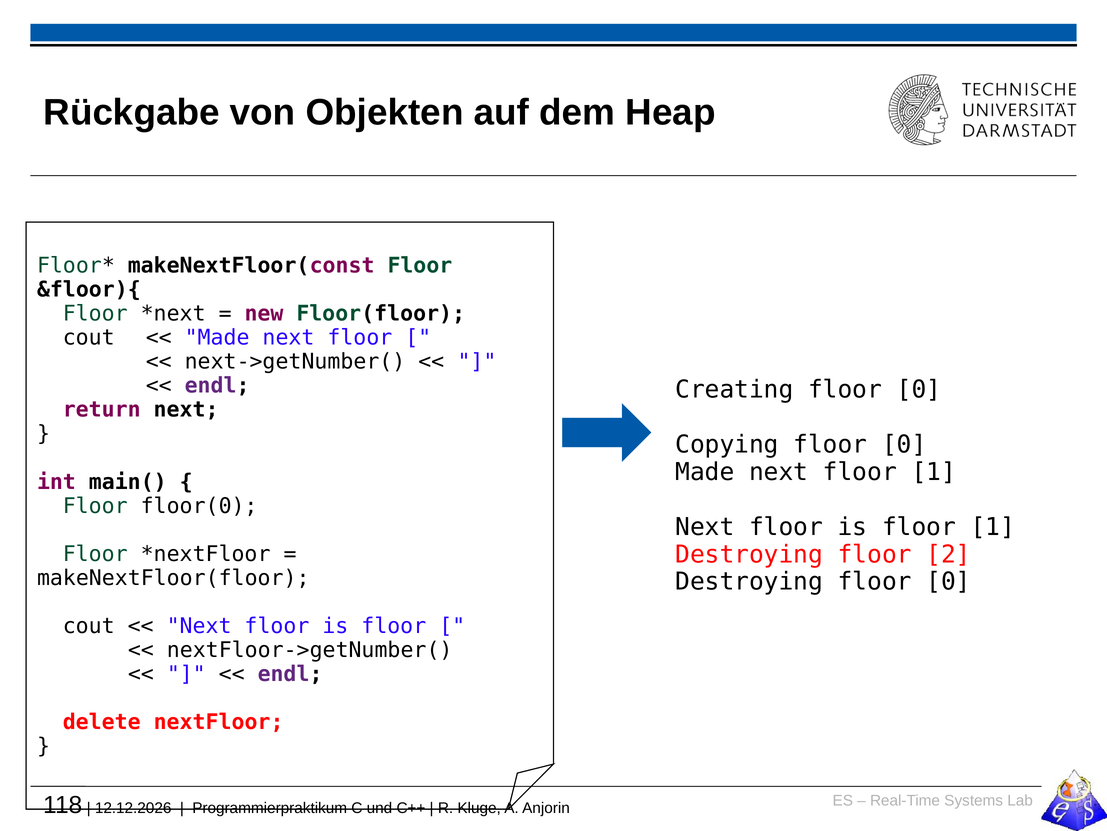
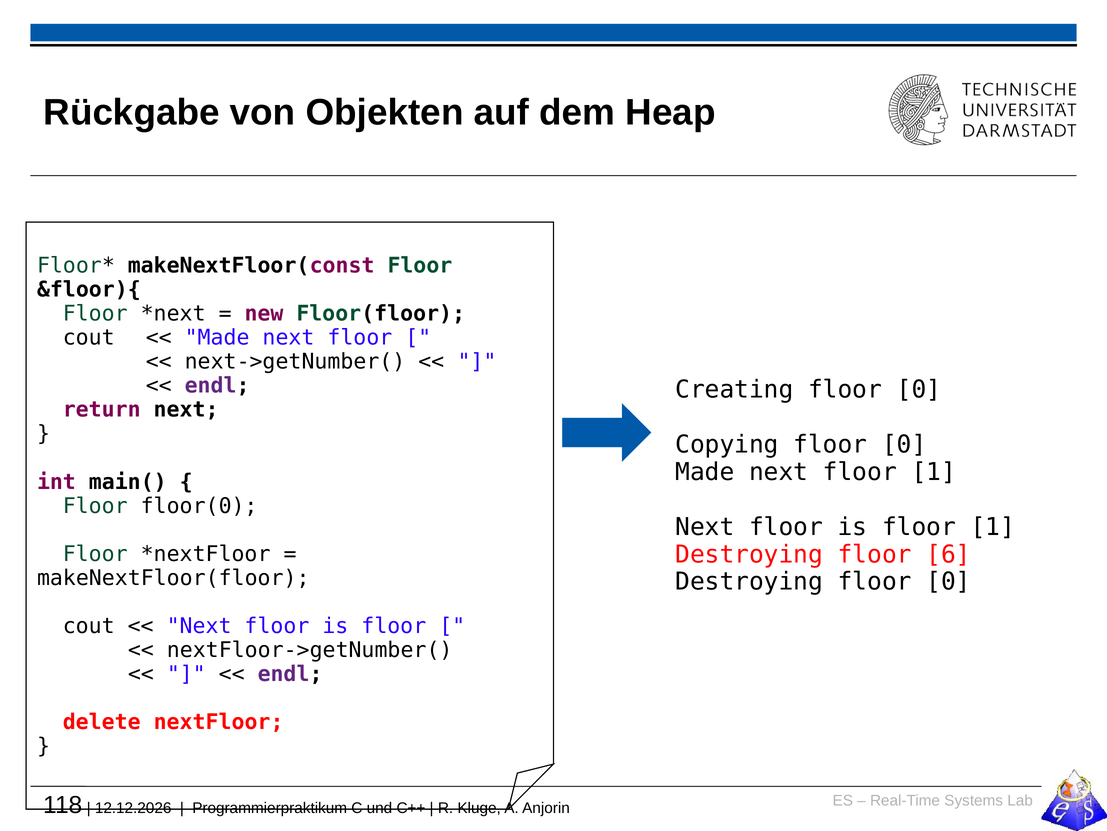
2: 2 -> 6 (948, 554)
